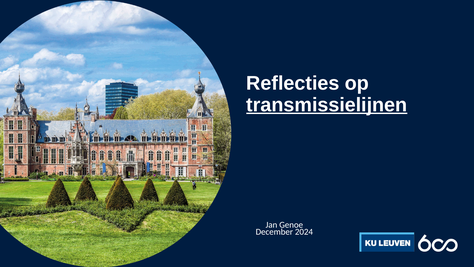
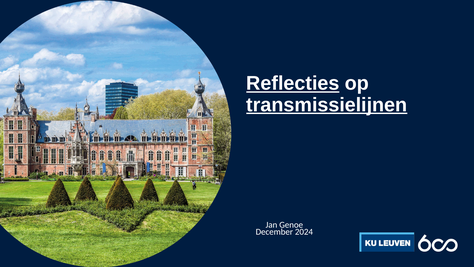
Reflecties underline: none -> present (293, 83)
